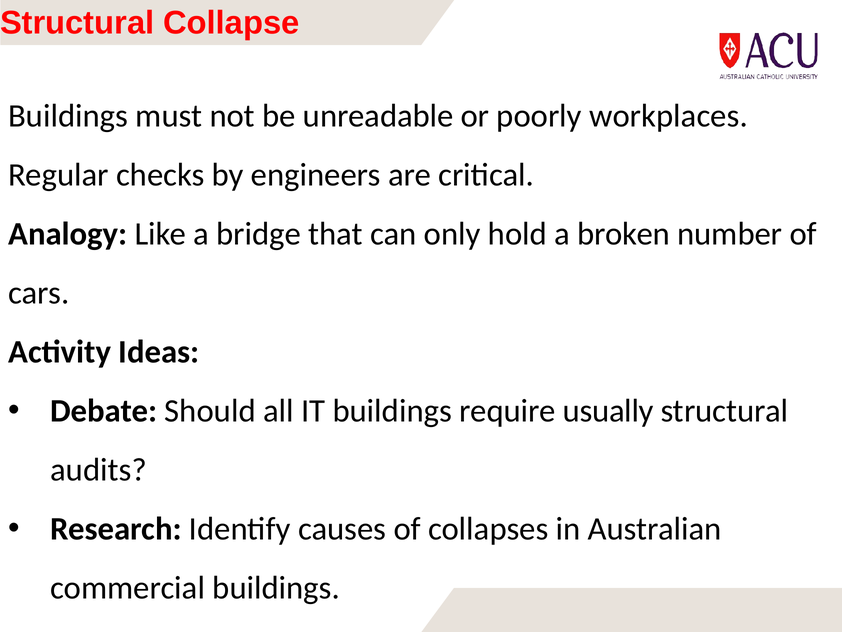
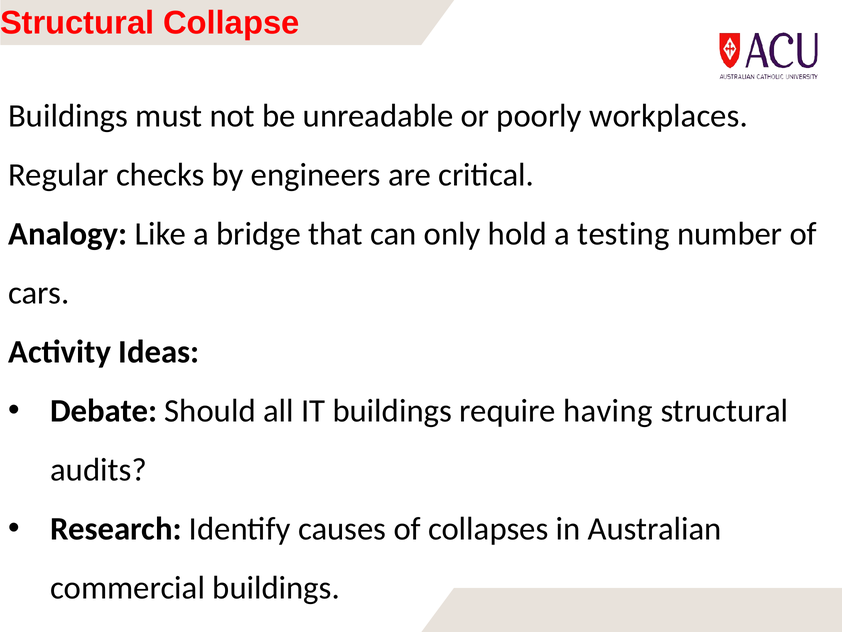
broken: broken -> testing (623, 234)
usually: usually -> having (608, 411)
